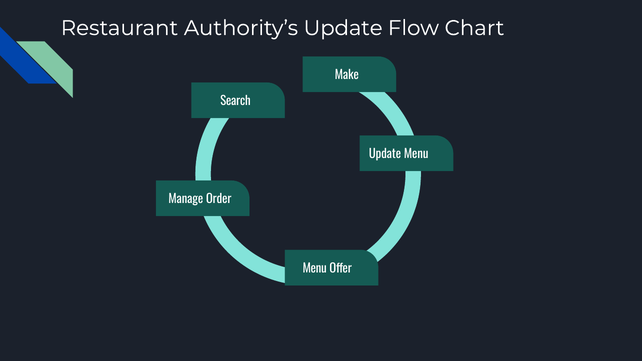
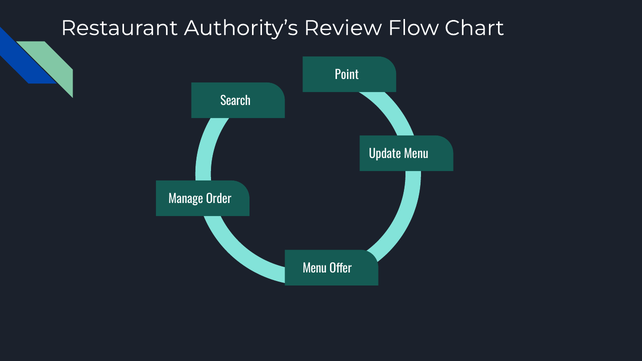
Authority’s Update: Update -> Review (343, 28)
Make: Make -> Point (347, 75)
